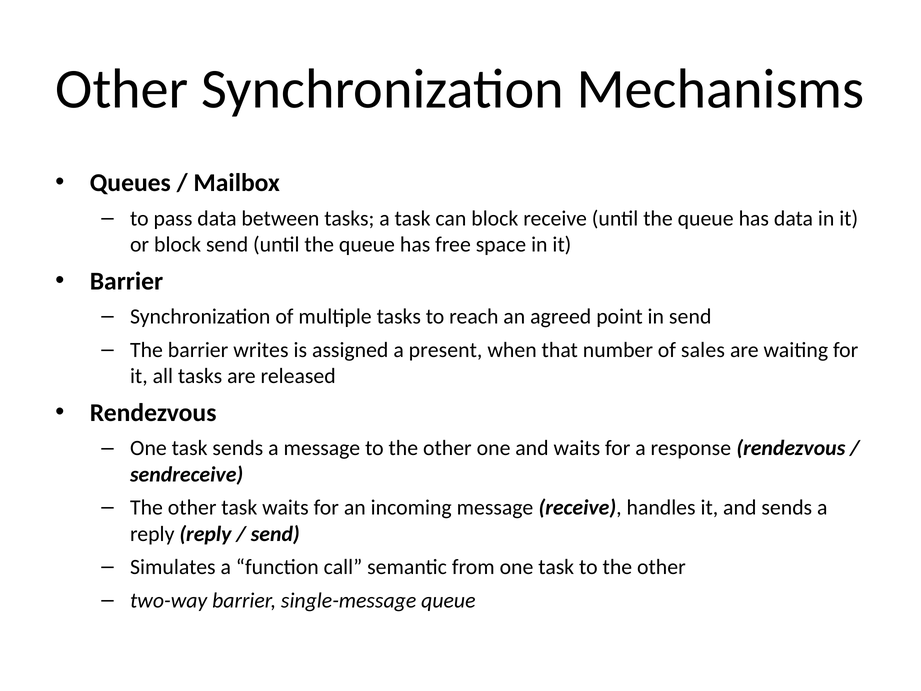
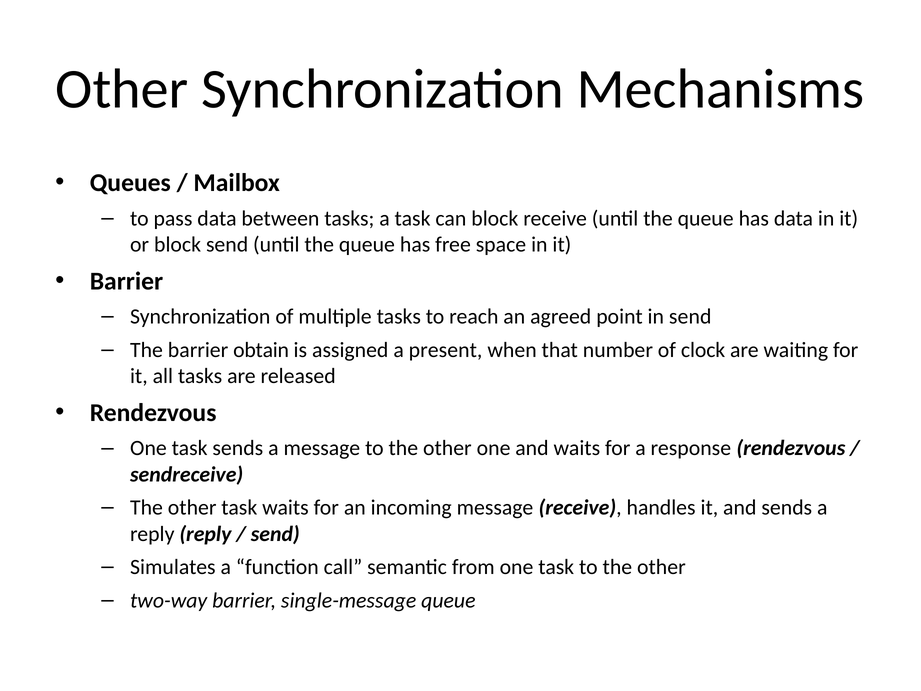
writes: writes -> obtain (261, 350)
sales: sales -> clock (703, 350)
